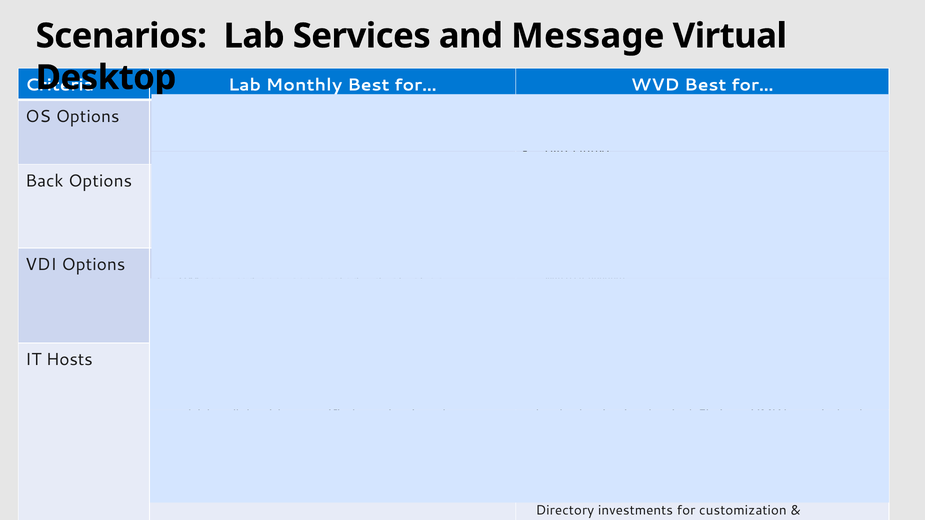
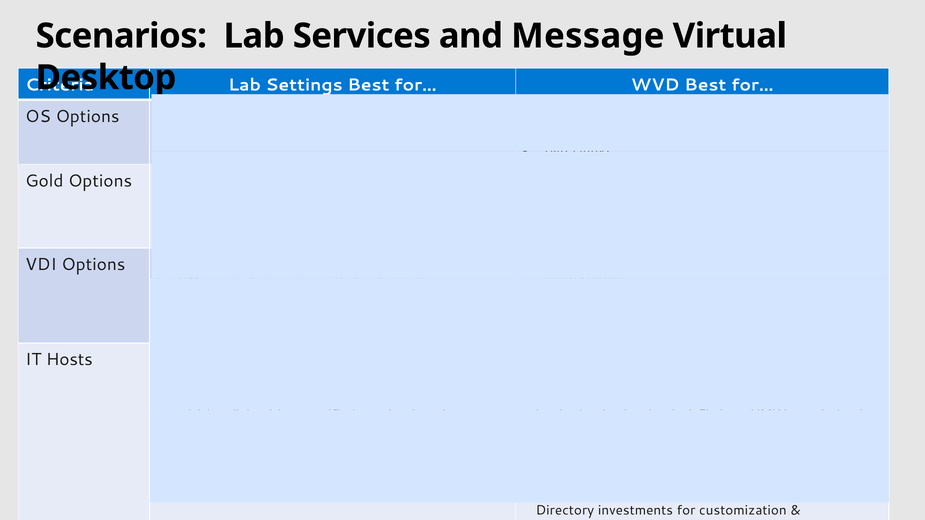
Monthly: Monthly -> Settings (304, 85)
Back: Back -> Gold (44, 181)
